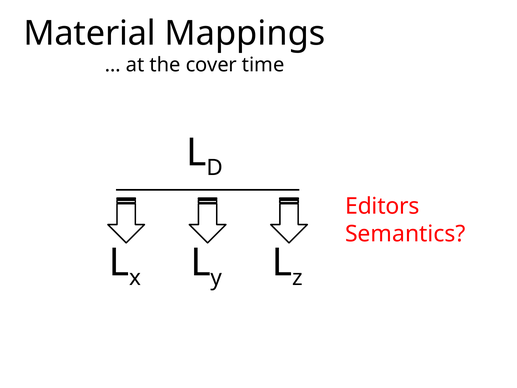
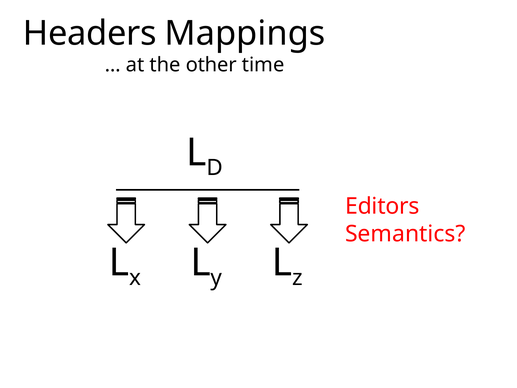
Material: Material -> Headers (90, 33)
cover: cover -> other (211, 65)
